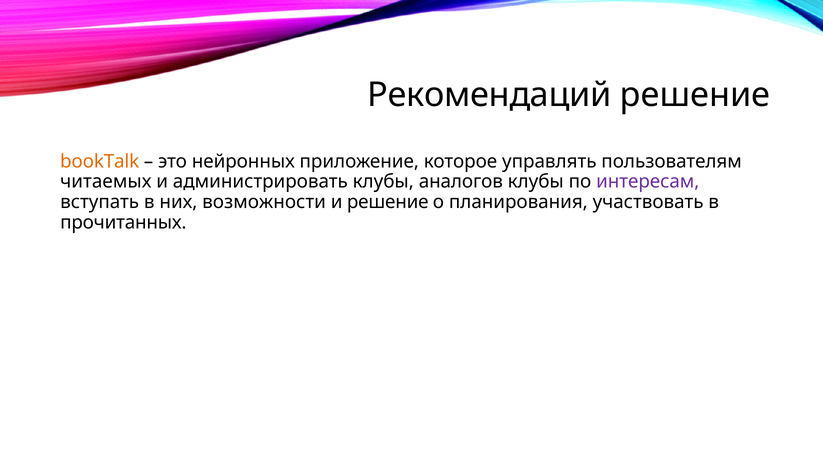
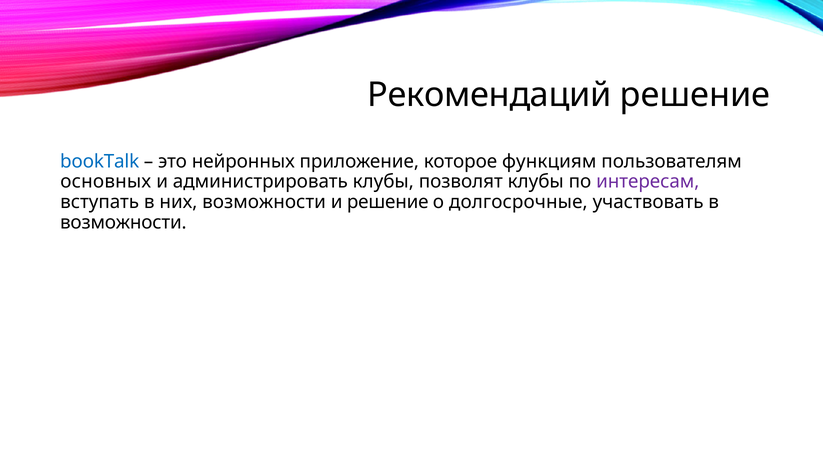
bookTalk colour: orange -> blue (100, 161)
управлять: управлять -> функциям (549, 161)
читаемых: читаемых -> основных (106, 182)
аналогов: аналогов -> позволят (461, 182)
планирования: планирования -> долгосрочные (518, 202)
прочитанных: прочитанных -> возможности (123, 222)
